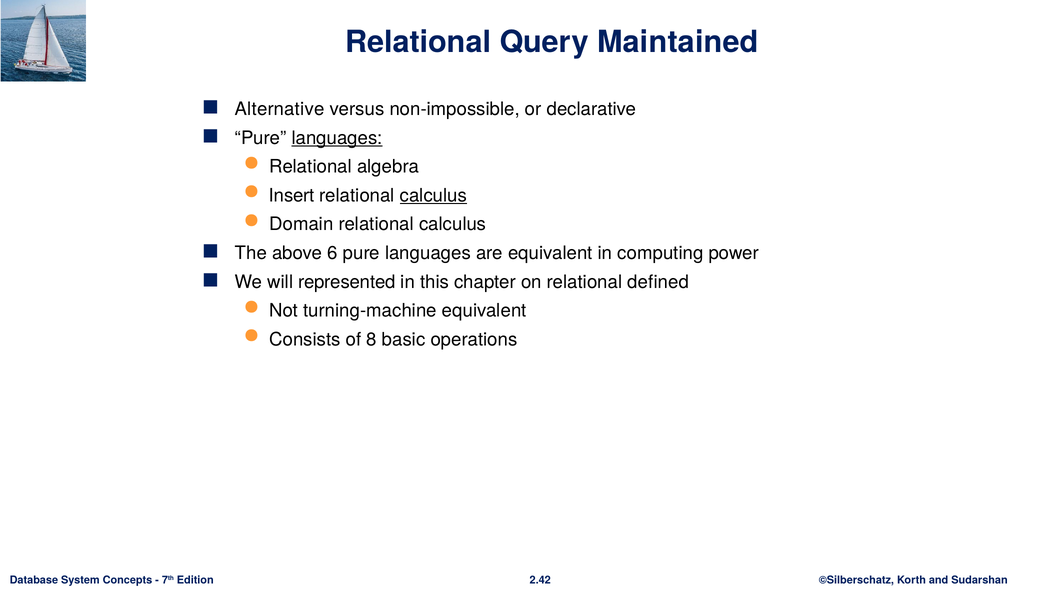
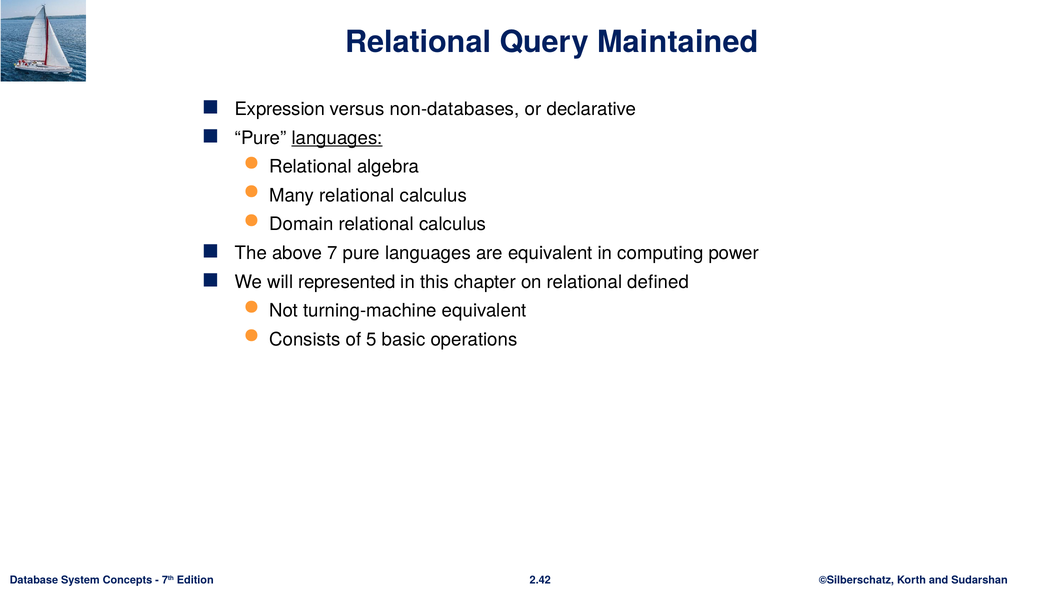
Alternative: Alternative -> Expression (280, 109)
non-impossible: non-impossible -> non-databases (455, 109)
Insert: Insert -> Many (292, 196)
calculus underline: present -> none (433, 196)
6: 6 -> 7 (332, 253)
8: 8 -> 5 (372, 340)
